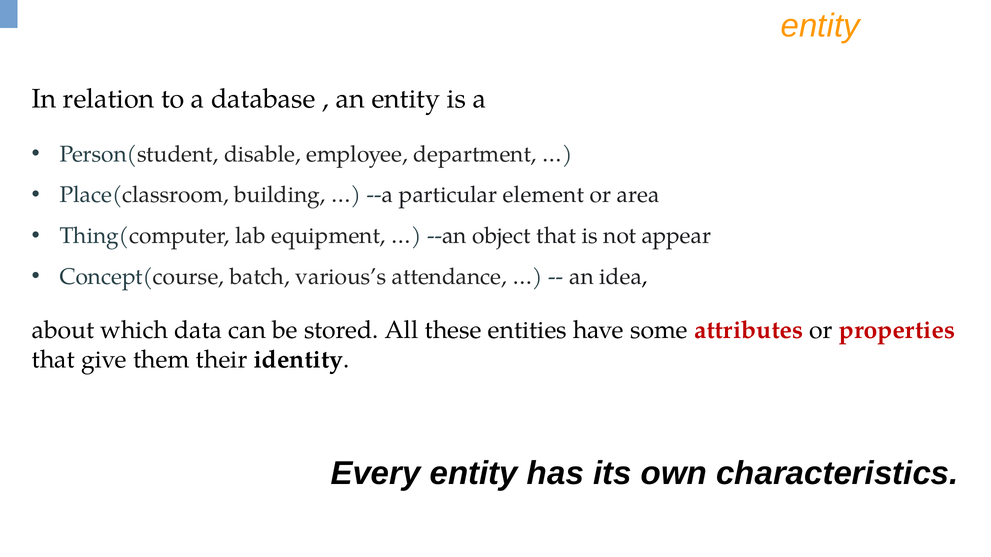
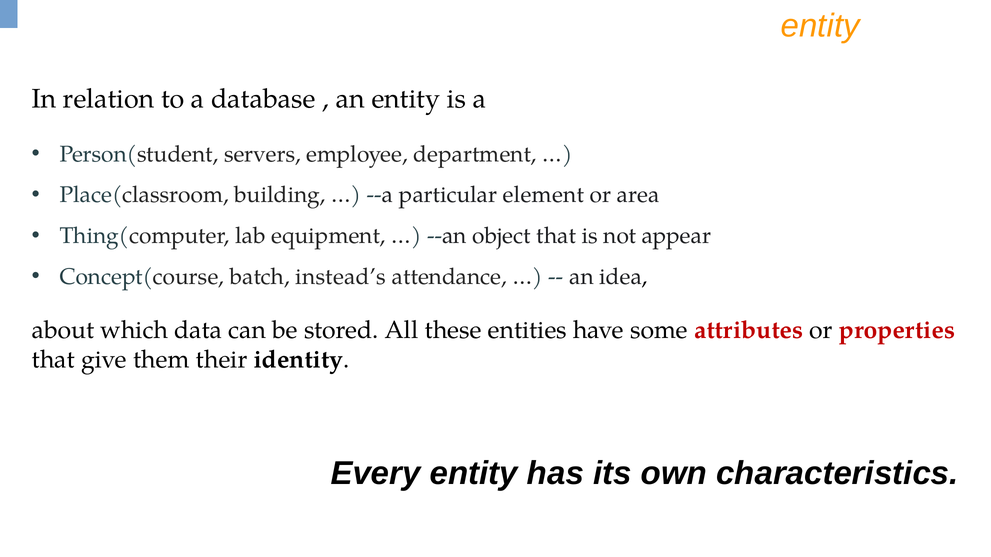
disable: disable -> servers (262, 154)
various’s: various’s -> instead’s (341, 277)
